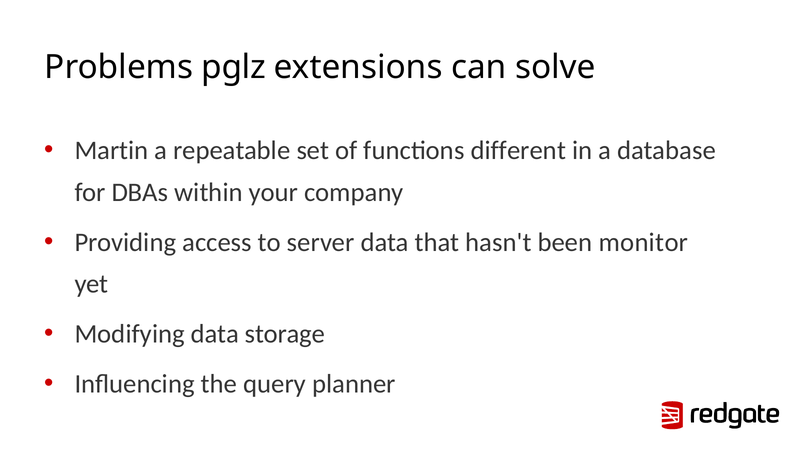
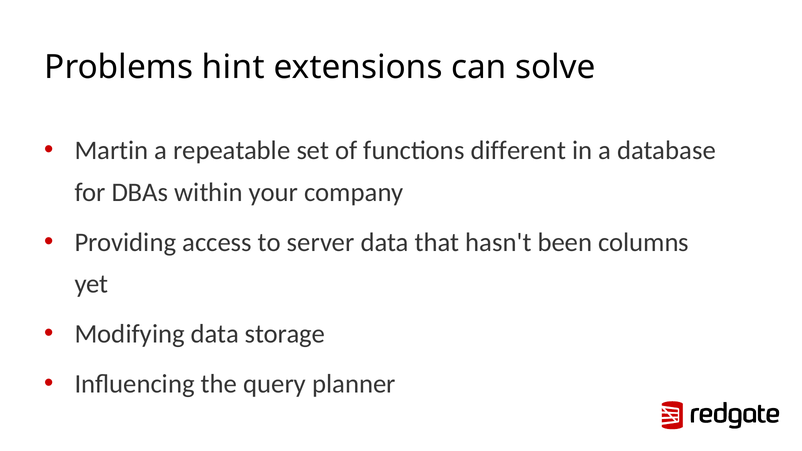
pglz: pglz -> hint (233, 67)
monitor: monitor -> columns (644, 242)
